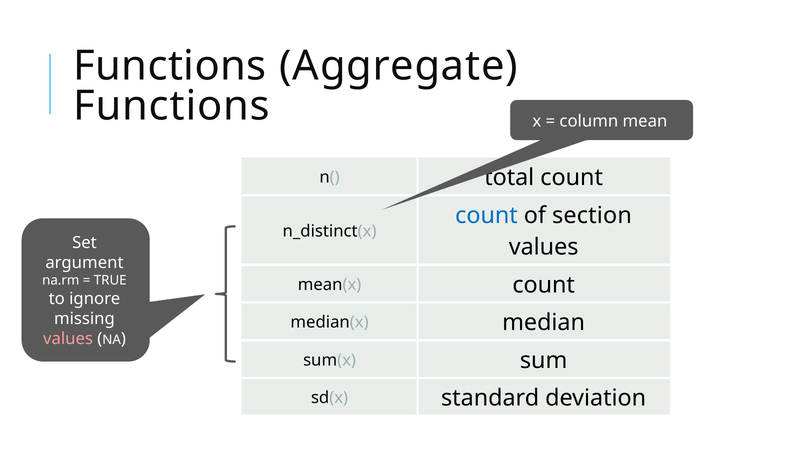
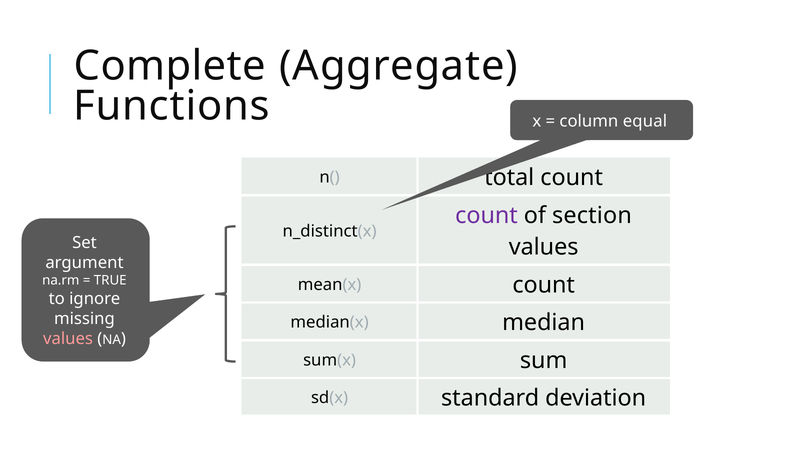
Functions: Functions -> Complete (170, 66)
mean: mean -> equal (645, 121)
count colour: blue -> purple (487, 216)
